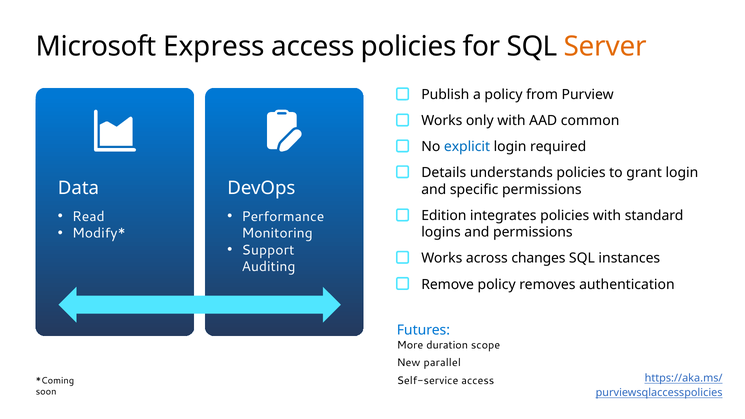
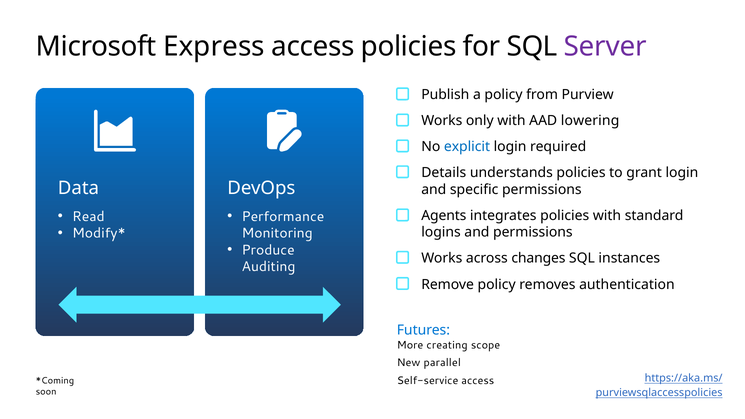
Server colour: orange -> purple (605, 47)
common: common -> lowering (590, 121)
Edition: Edition -> Agents (444, 216)
Support: Support -> Produce (268, 250)
duration: duration -> creating (447, 345)
